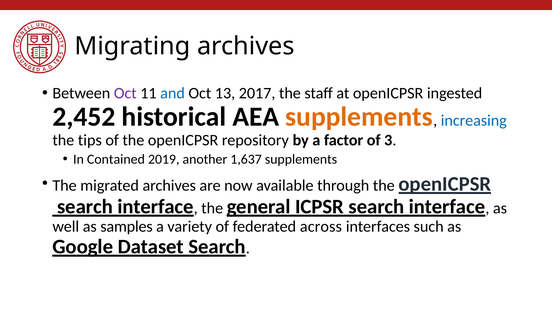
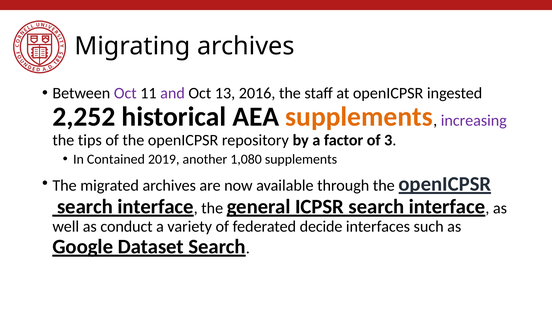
and colour: blue -> purple (173, 93)
2017: 2017 -> 2016 (257, 93)
2,452: 2,452 -> 2,252 (84, 117)
increasing colour: blue -> purple (474, 121)
1,637: 1,637 -> 1,080 (246, 160)
samples: samples -> conduct (126, 227)
across: across -> decide (321, 227)
